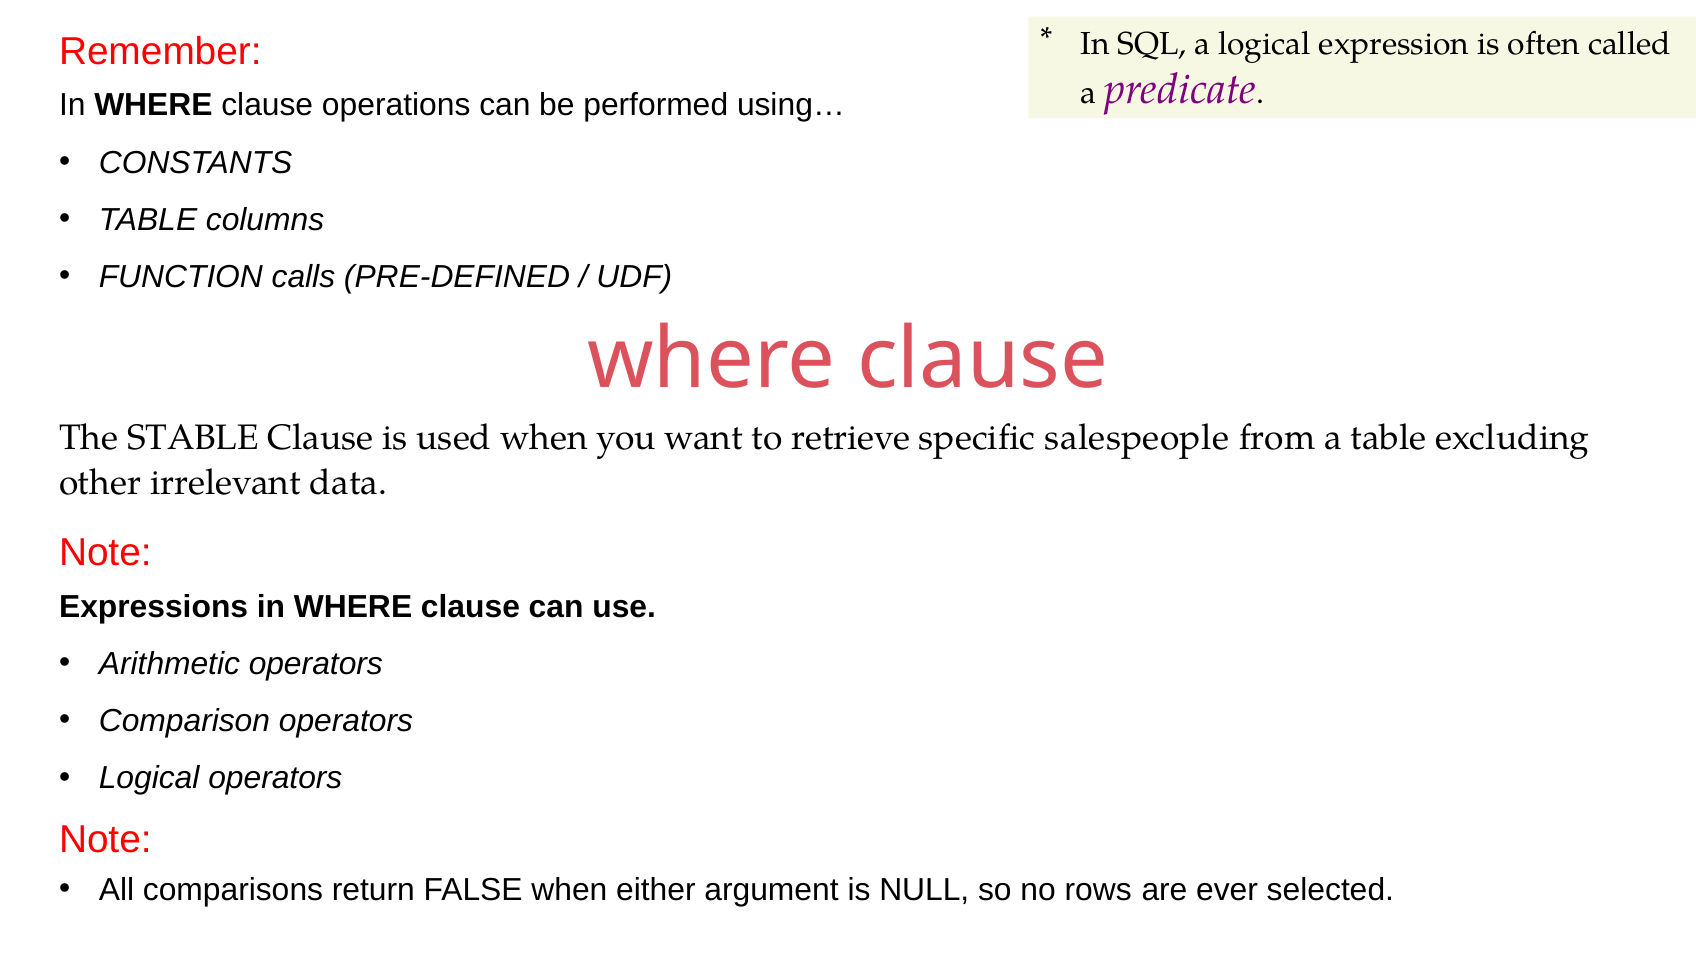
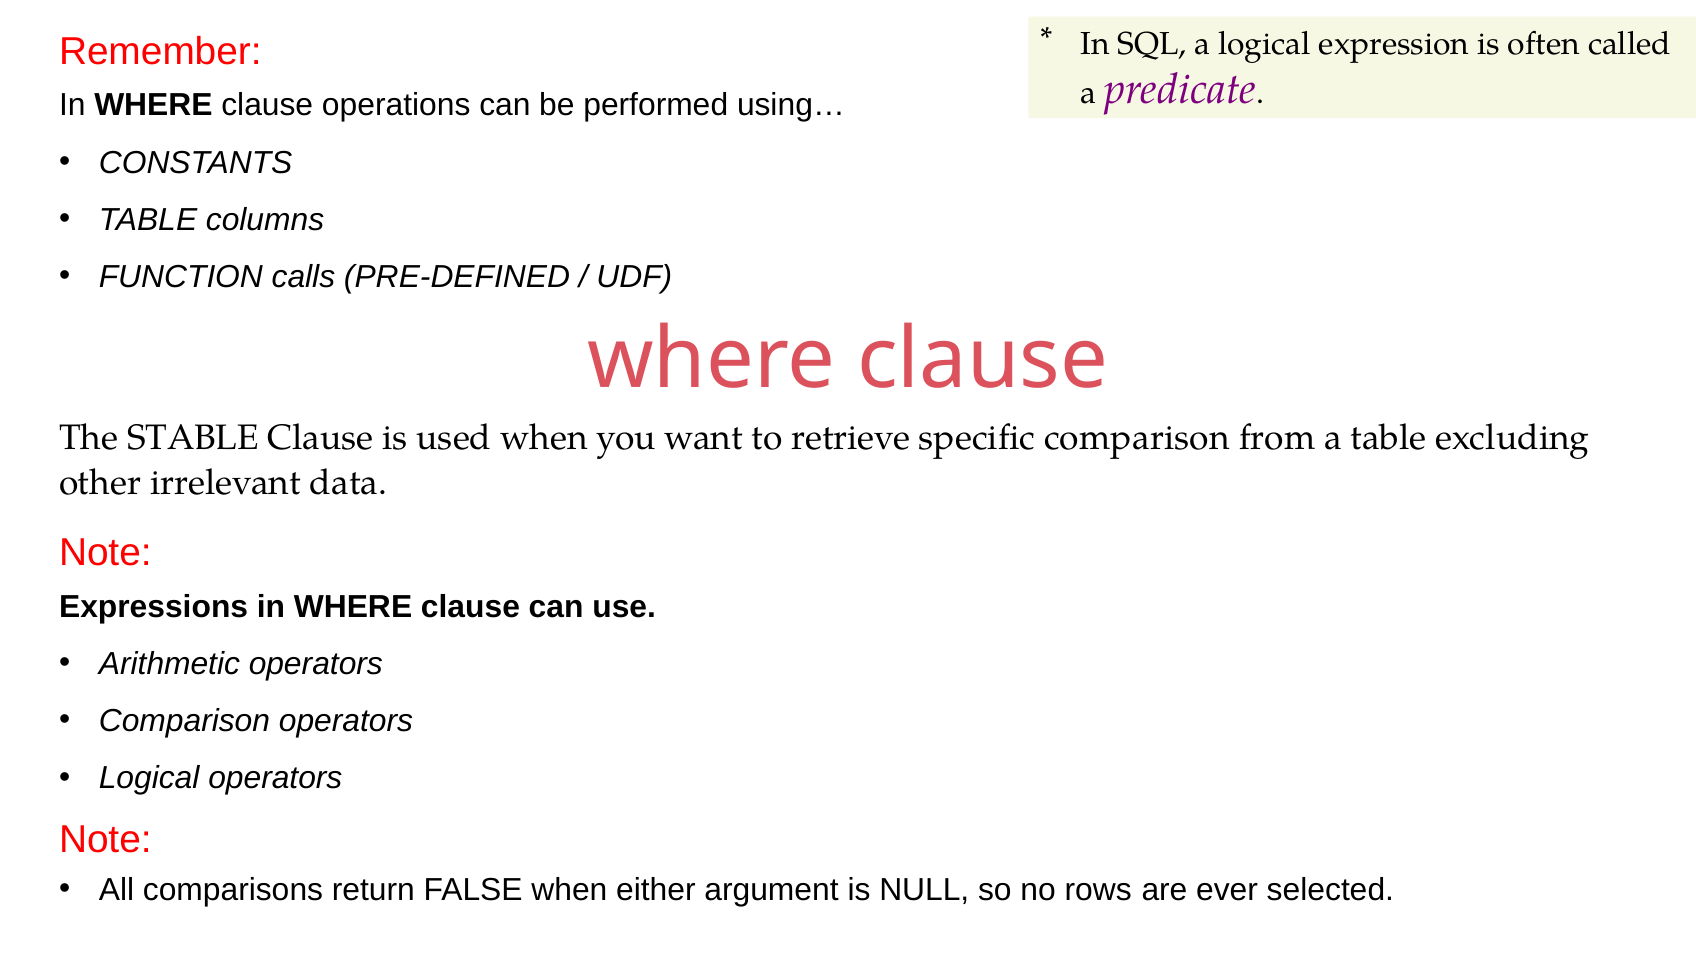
specific salespeople: salespeople -> comparison (1137, 438)
